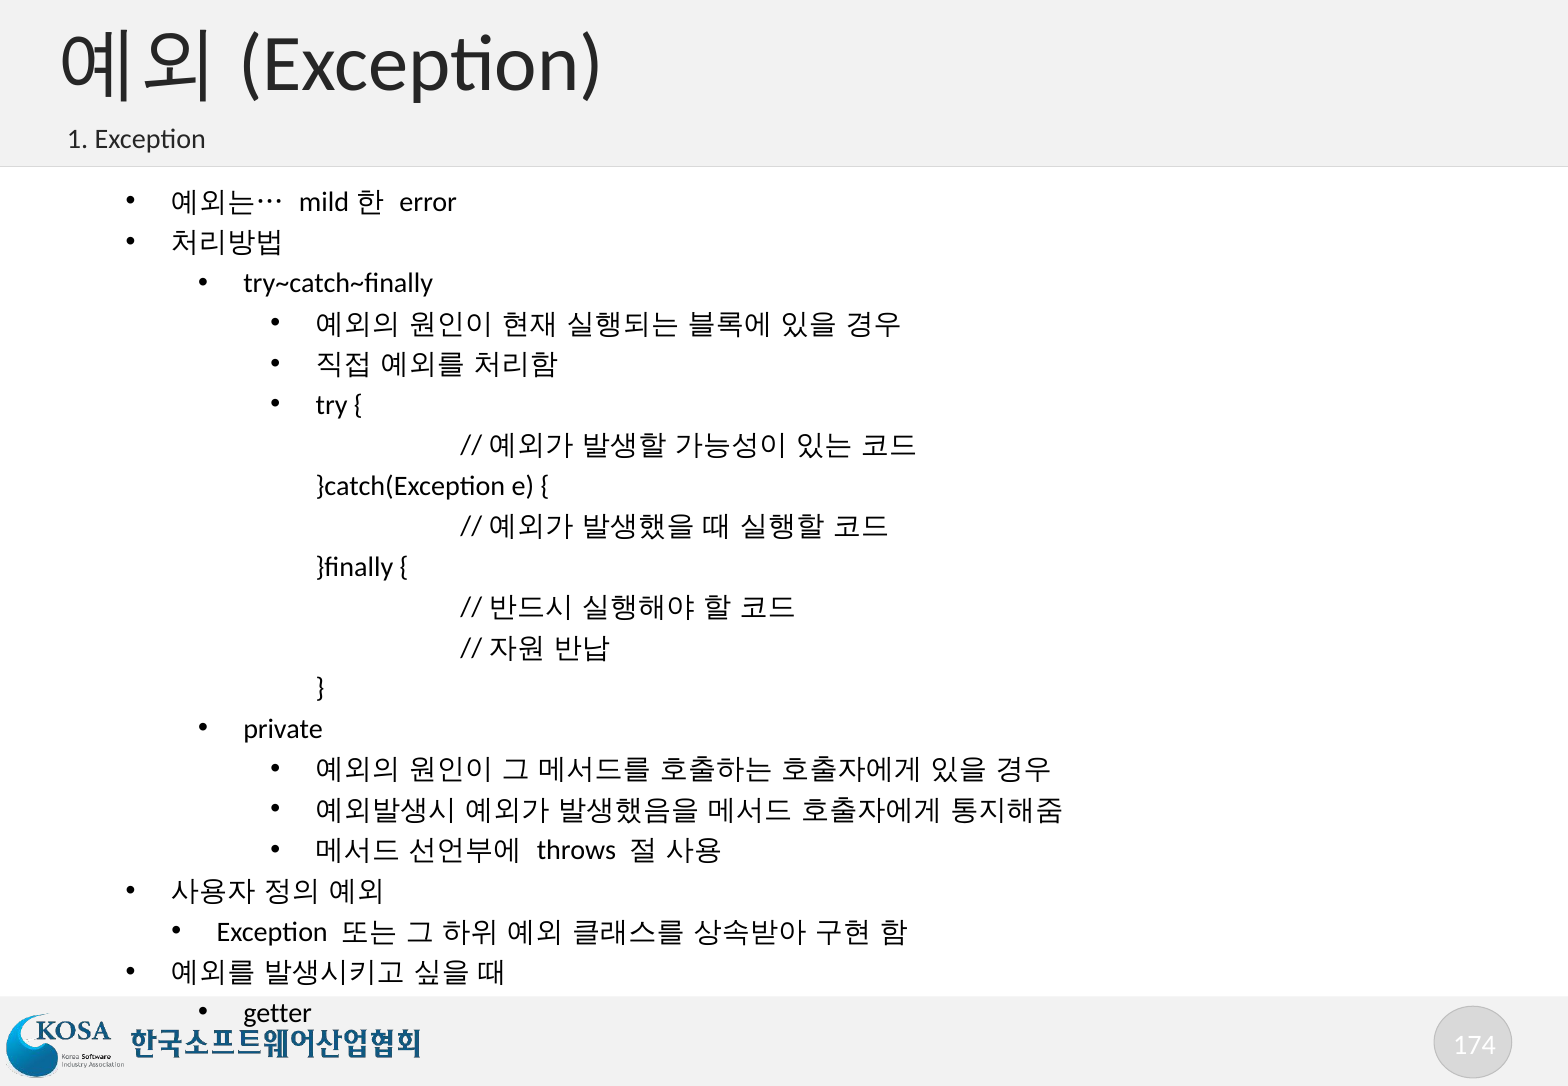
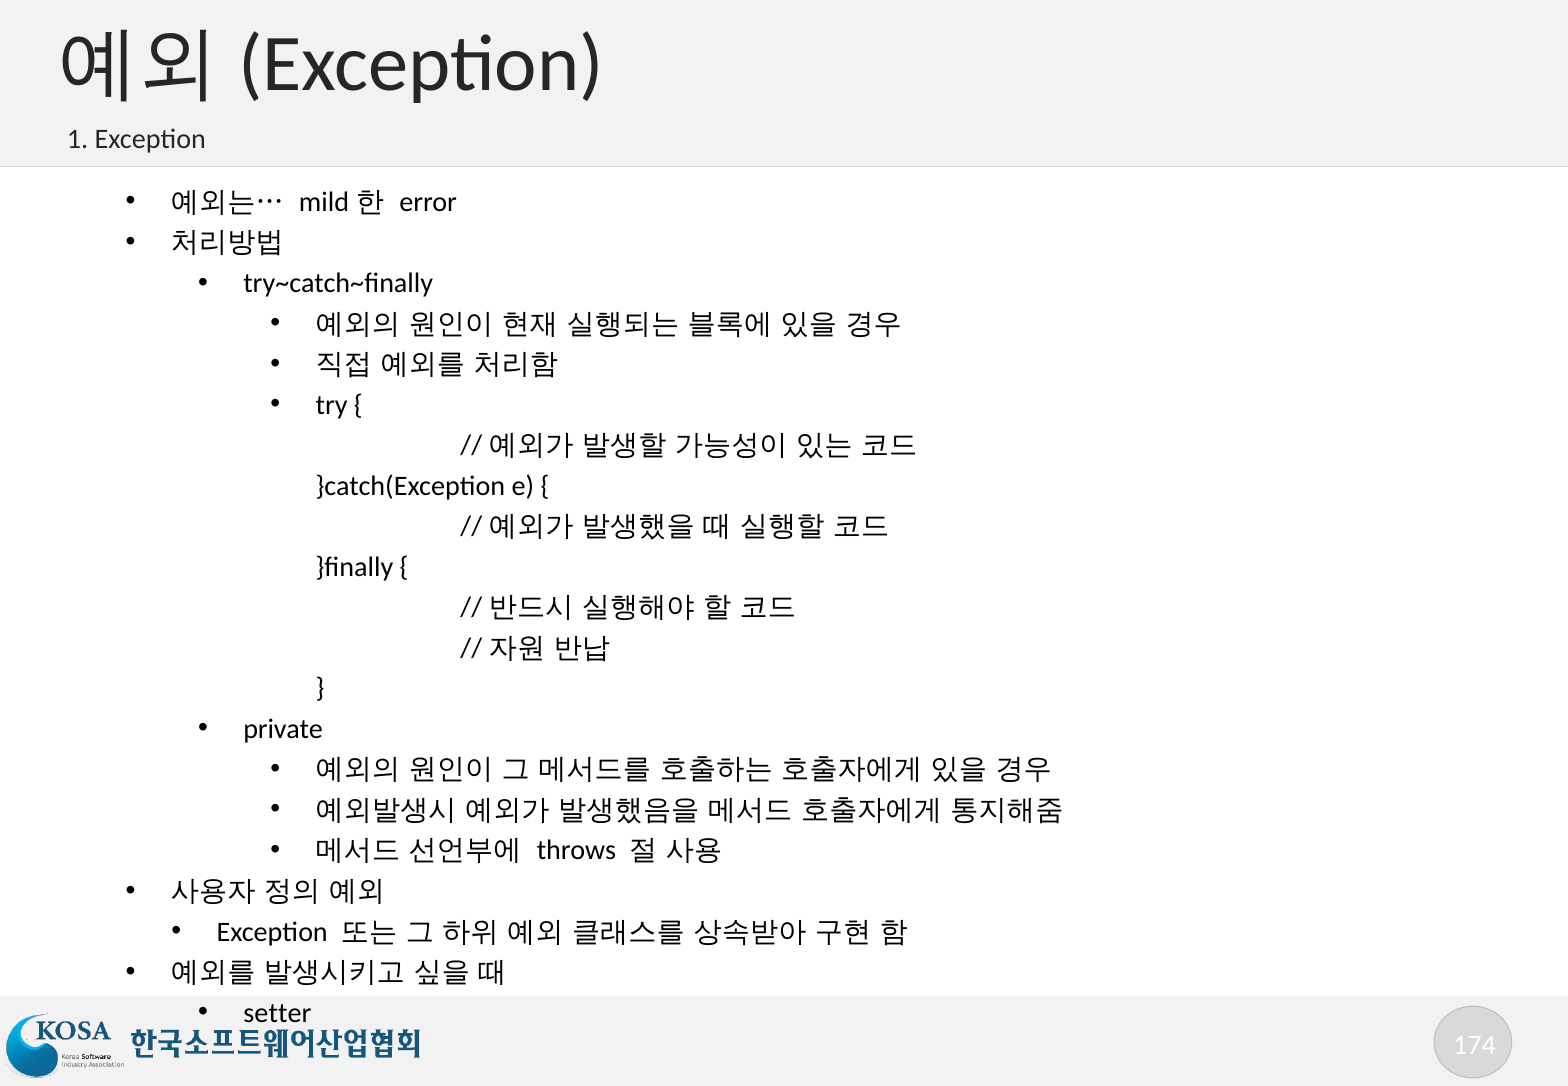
getter: getter -> setter (277, 1012)
